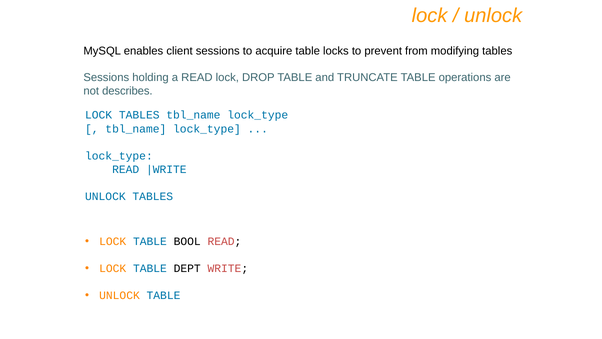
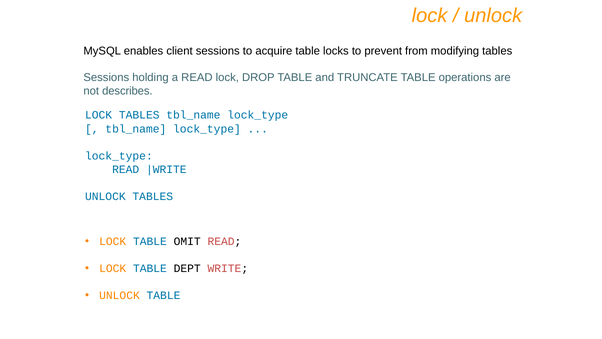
BOOL: BOOL -> OMIT (187, 241)
